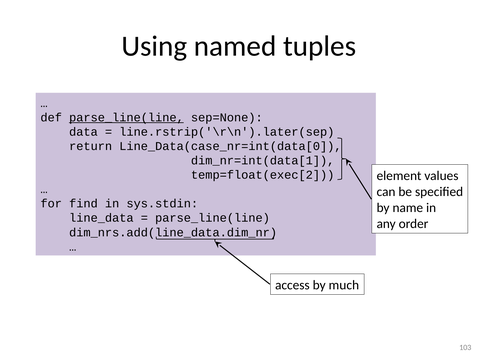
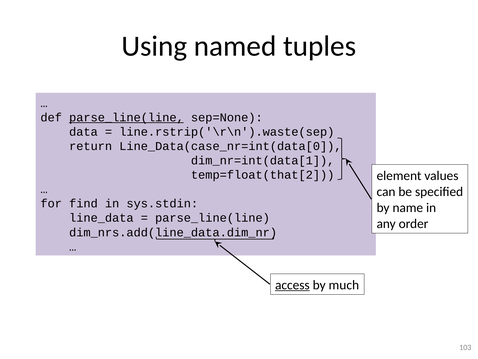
line.rstrip('\r\n').later(sep: line.rstrip('\r\n').later(sep -> line.rstrip('\r\n').waste(sep (227, 132)
temp=float(exec[2: temp=float(exec[2 -> temp=float(that[2 (263, 175)
access underline: none -> present (292, 285)
